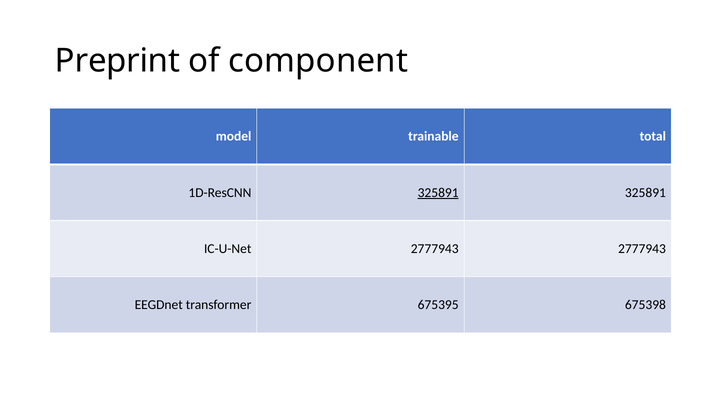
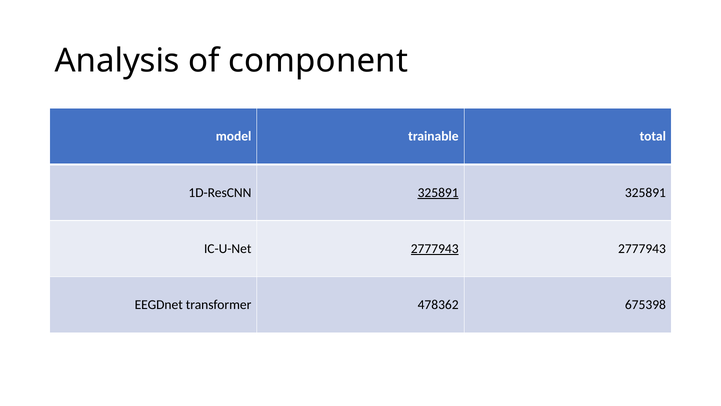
Preprint: Preprint -> Analysis (117, 61)
2777943 underline: none -> present (435, 249)
675395: 675395 -> 478362 (438, 305)
